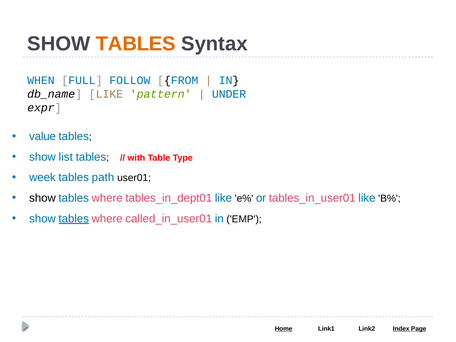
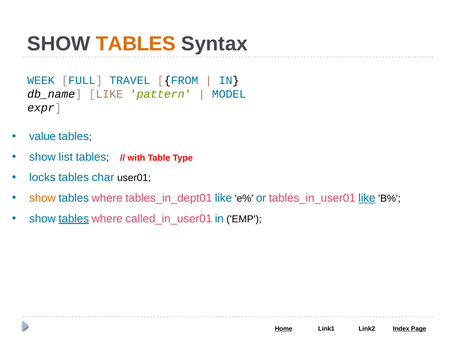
WHEN: WHEN -> WEEK (41, 80)
FOLLOW: FOLLOW -> TRAVEL (130, 80)
UNDER: UNDER -> MODEL (229, 94)
week: week -> locks (42, 178)
path: path -> char (103, 178)
show colour: black -> orange (42, 198)
like underline: none -> present (367, 198)
